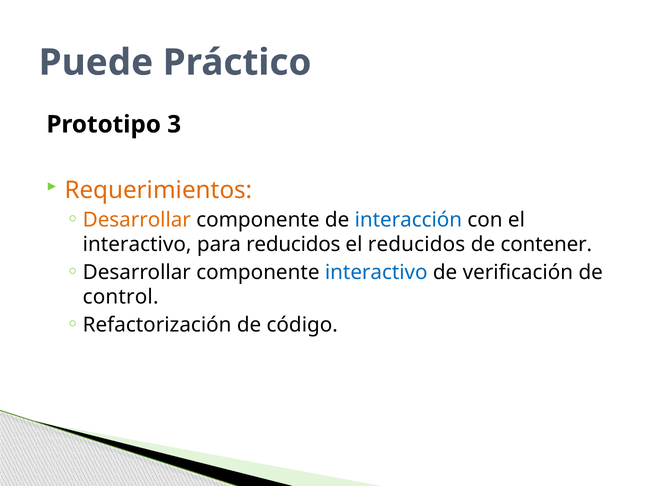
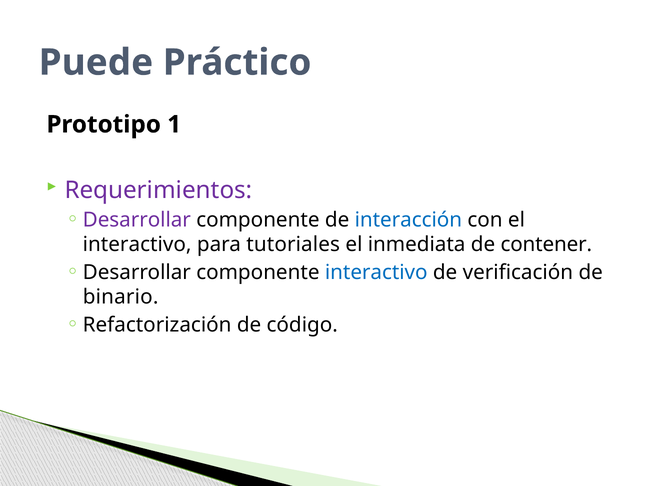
3: 3 -> 1 (174, 124)
Requerimientos colour: orange -> purple (158, 190)
Desarrollar colour: orange -> purple (137, 219)
para reducidos: reducidos -> tutoriales (293, 244)
el reducidos: reducidos -> inmediata (417, 244)
control: control -> binario (121, 297)
